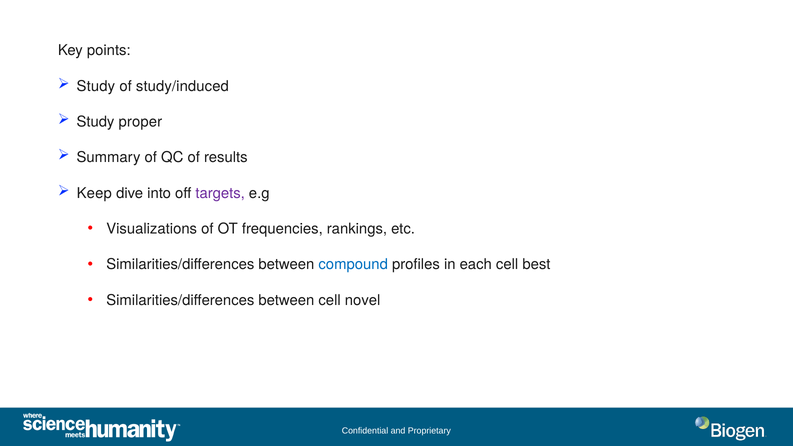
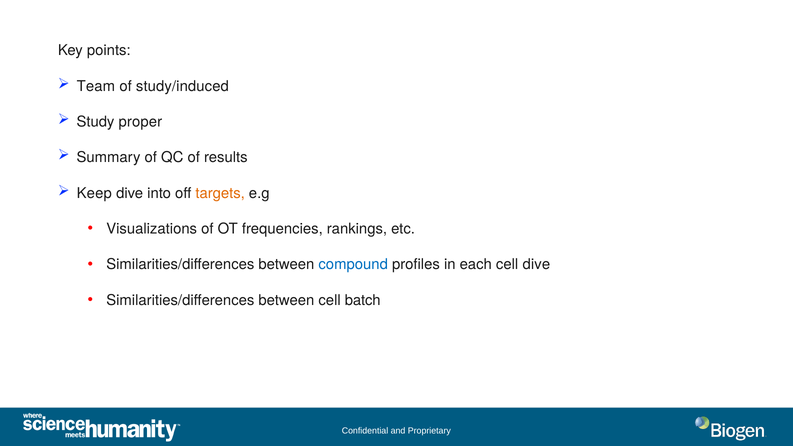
Study: Study -> Team (96, 86)
targets colour: purple -> orange (220, 193)
cell best: best -> dive (536, 265)
novel: novel -> batch (363, 300)
